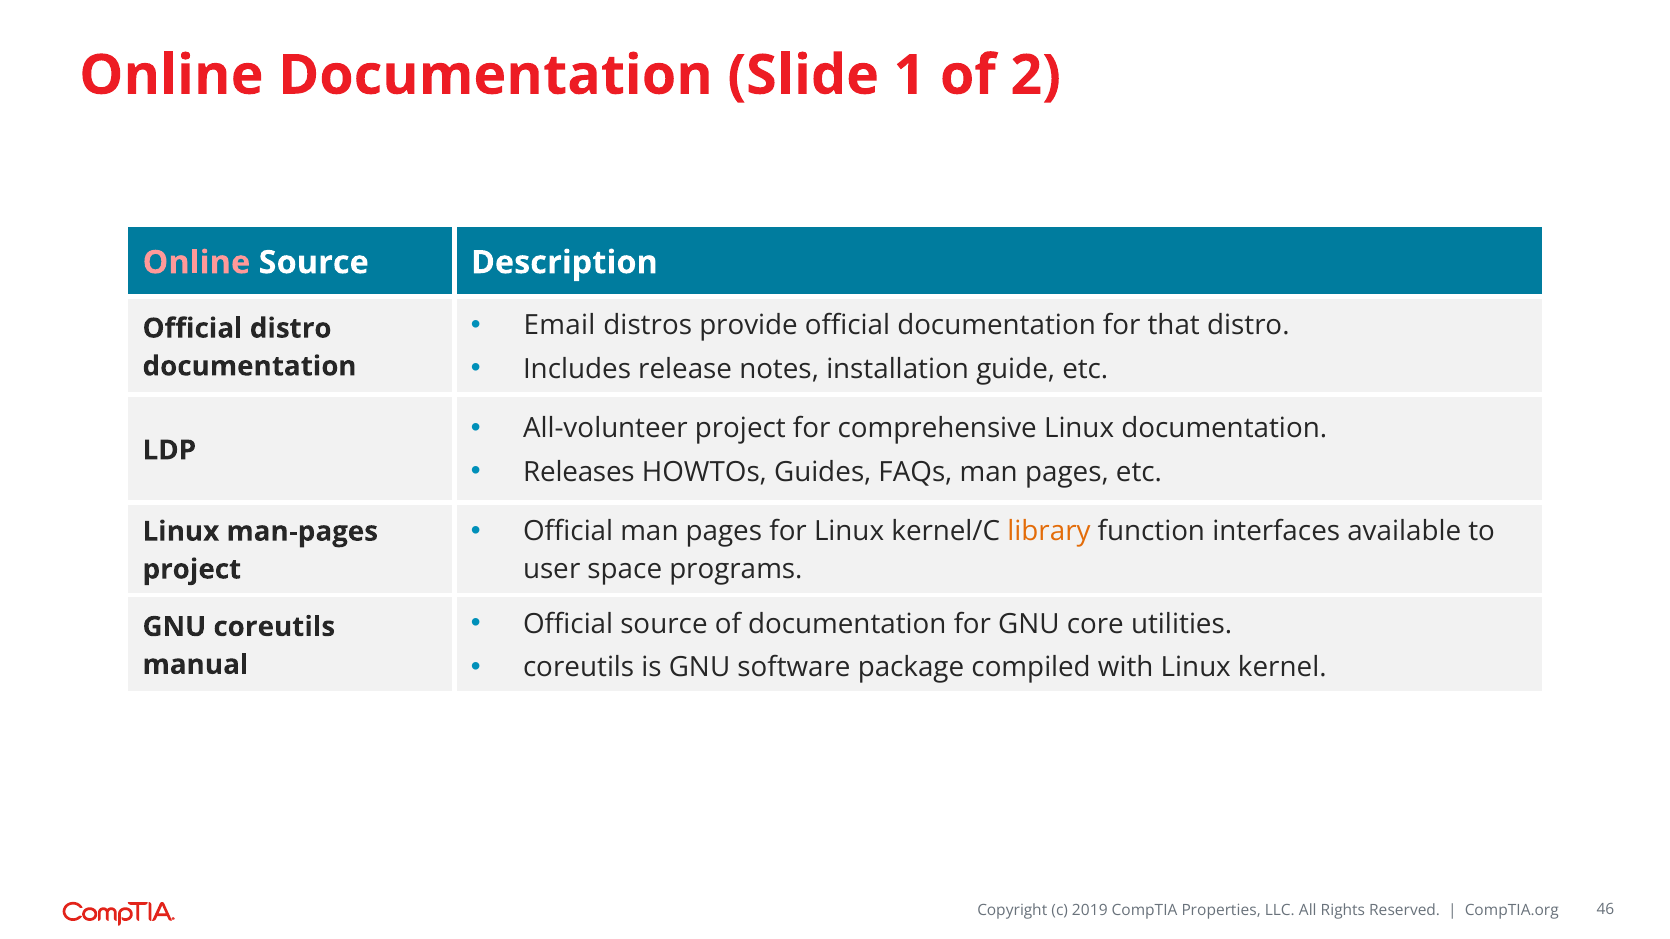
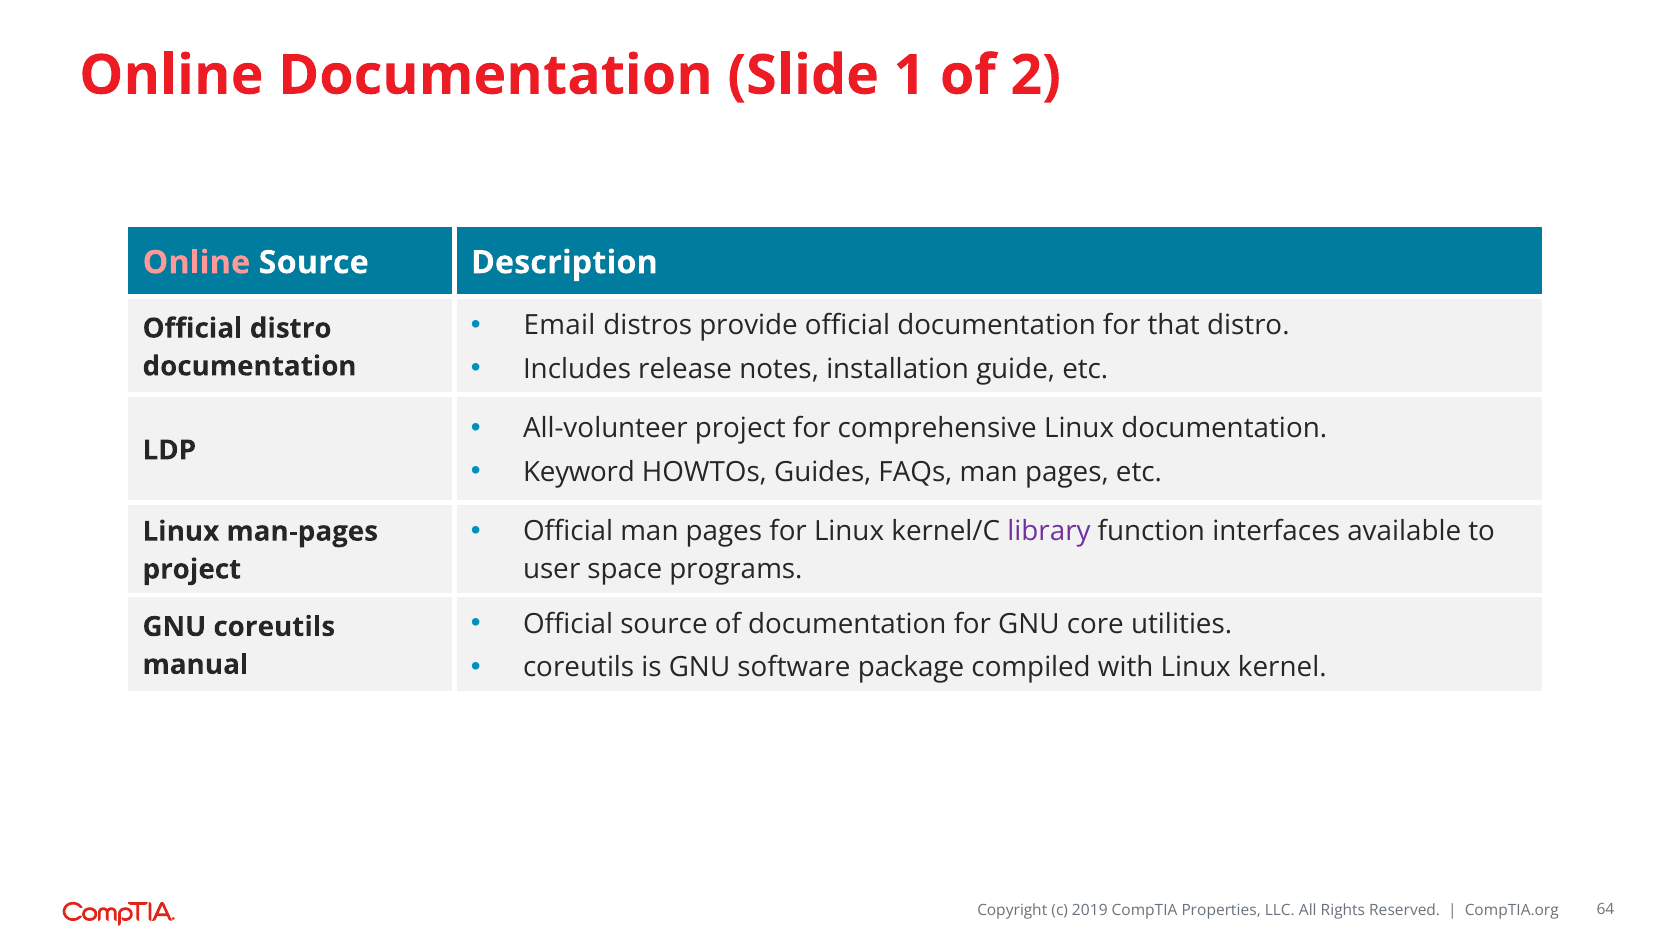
Releases: Releases -> Keyword (579, 472)
library colour: orange -> purple (1049, 532)
46: 46 -> 64 (1605, 910)
